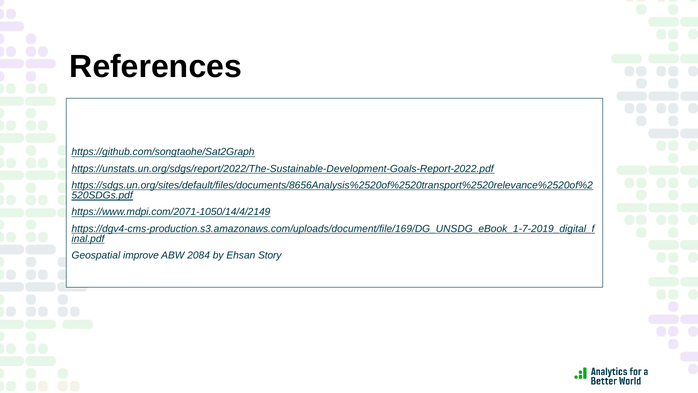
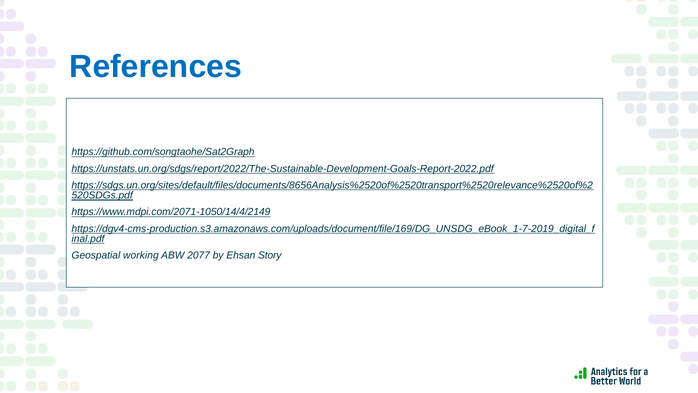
References colour: black -> blue (156, 67)
improve: improve -> working (141, 255)
2084: 2084 -> 2077 (199, 255)
